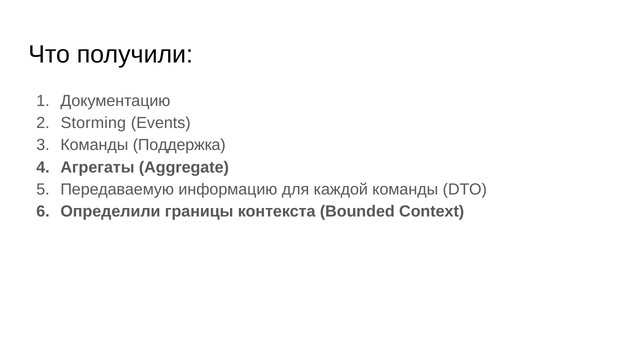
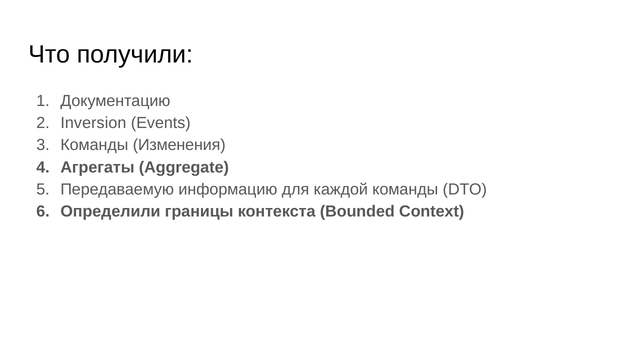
Storming: Storming -> Inversion (93, 123)
Поддержка: Поддержка -> Изменения (179, 145)
